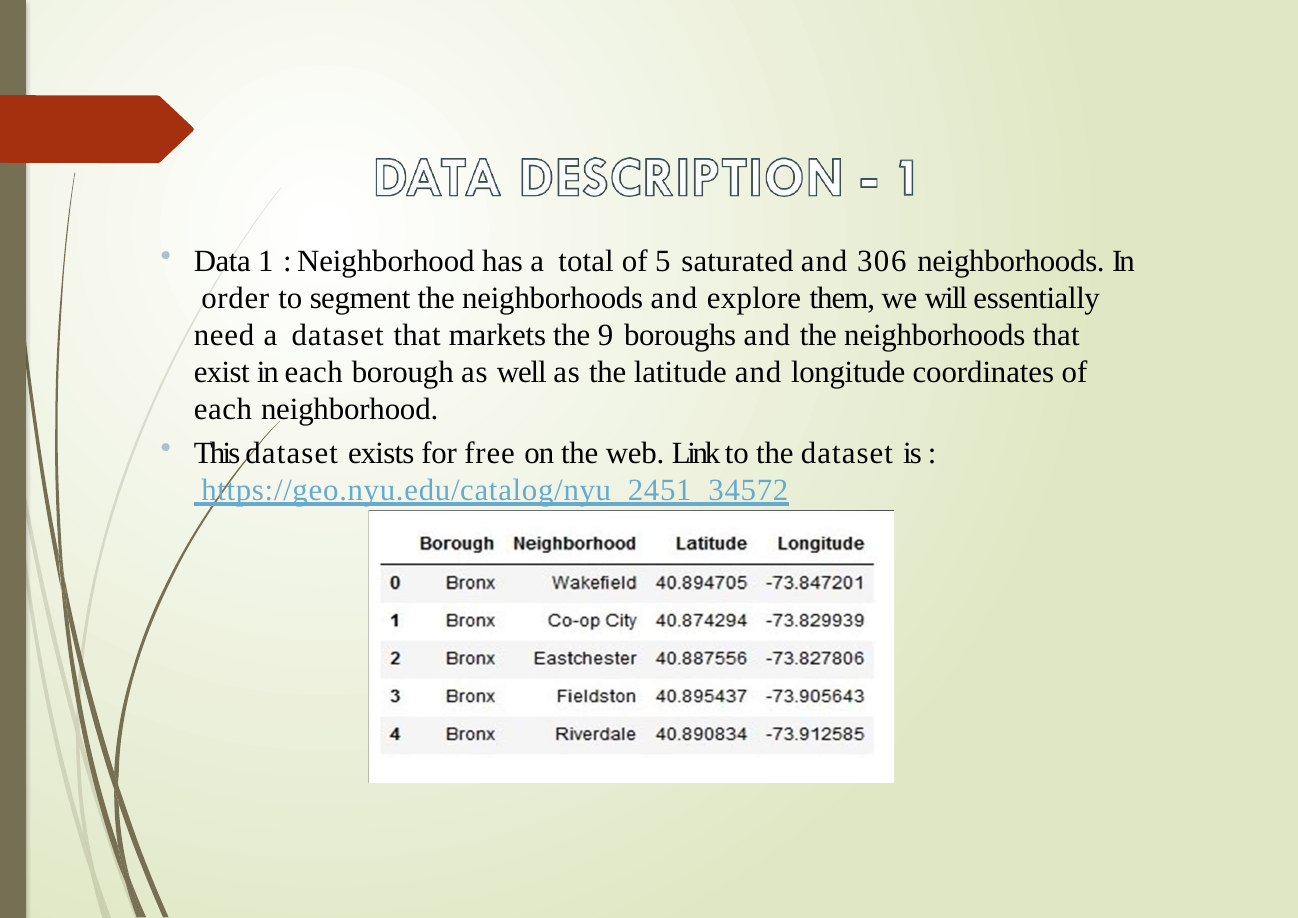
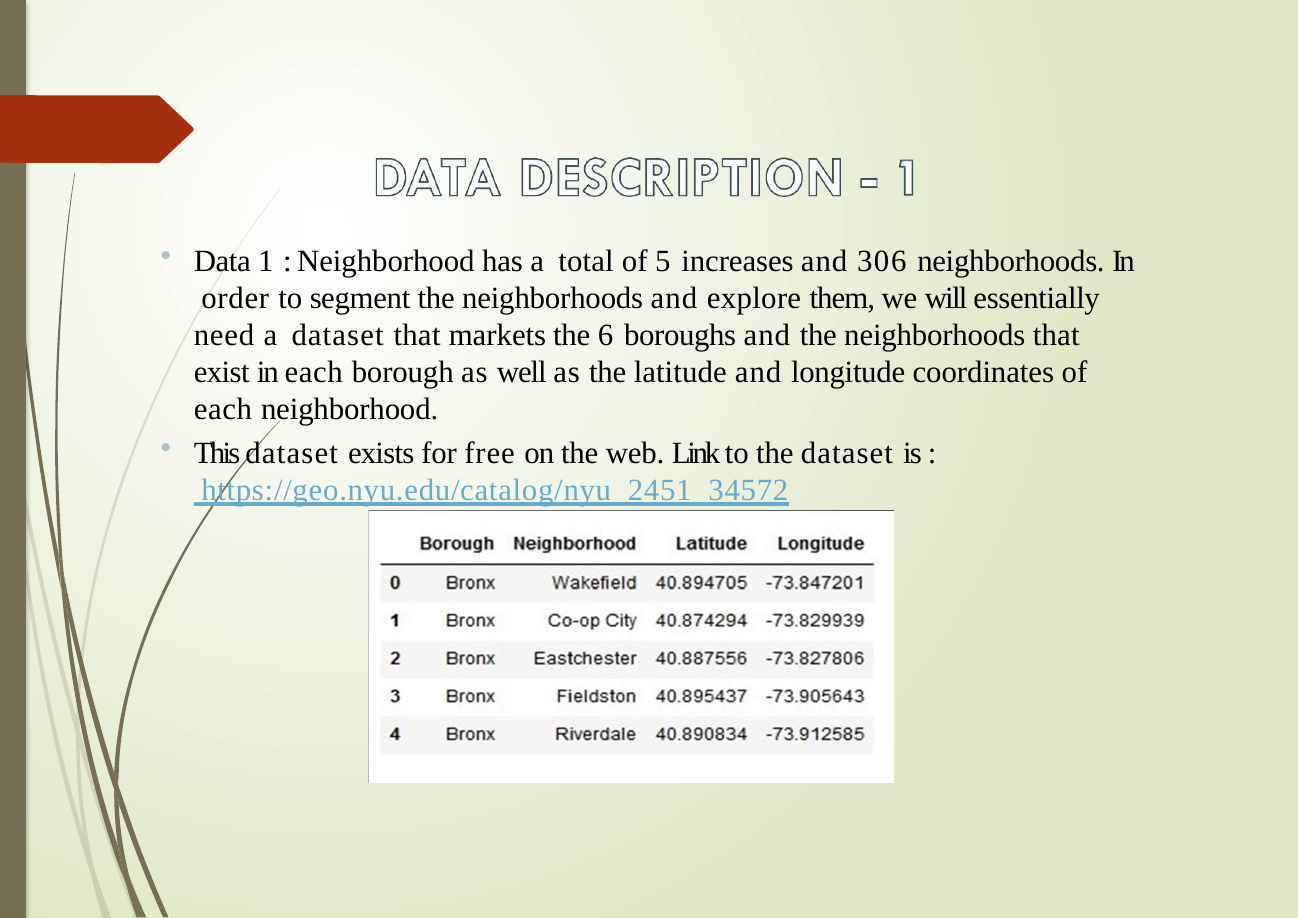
saturated: saturated -> increases (738, 261)
9: 9 -> 6 (606, 335)
